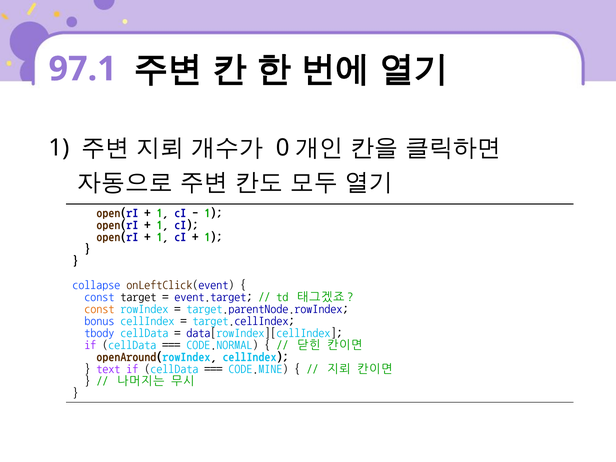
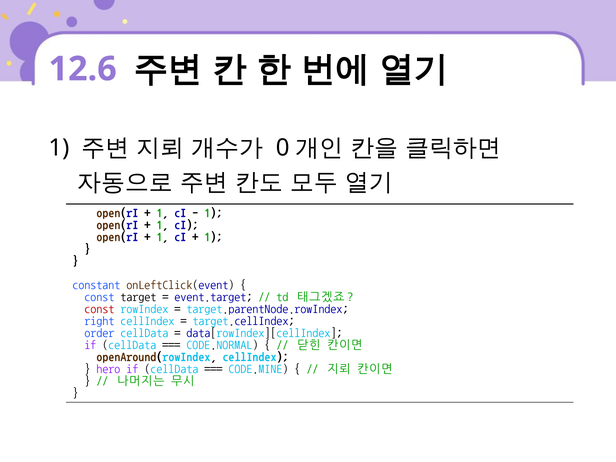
97.1: 97.1 -> 12.6 (83, 69)
collapse: collapse -> constant (96, 285)
const colour: orange -> red (99, 309)
bonus: bonus -> right (99, 321)
tbody: tbody -> order (99, 333)
text: text -> hero (108, 369)
